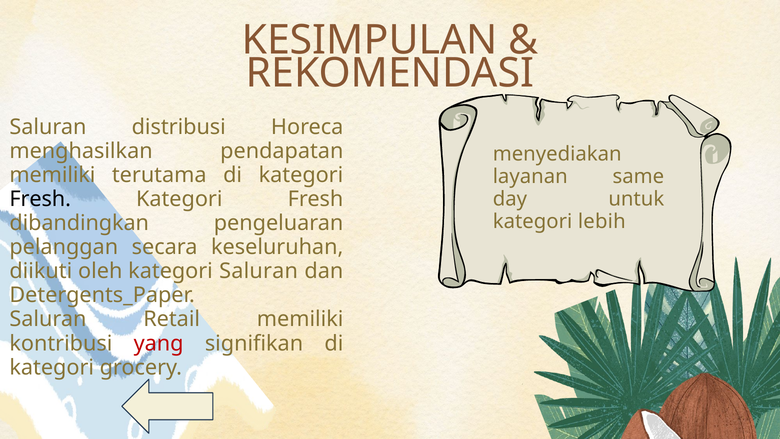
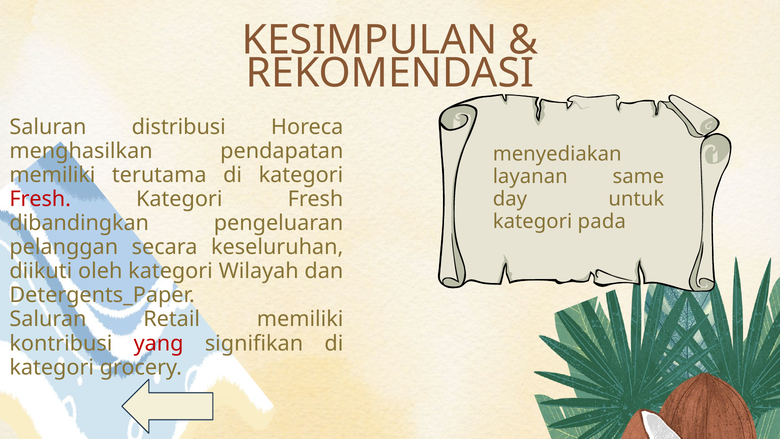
Fresh colour: black -> red (40, 199)
lebih: lebih -> pada (602, 222)
kategori Saluran: Saluran -> Wilayah (259, 271)
